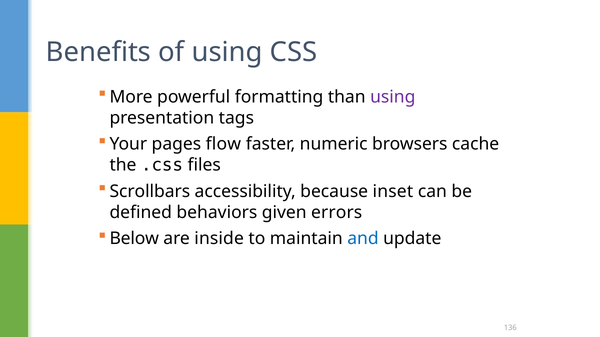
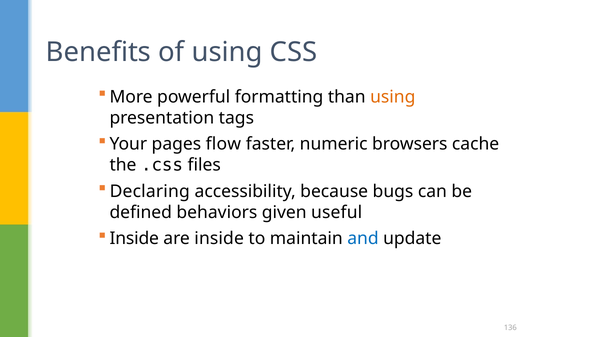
using colour: purple -> orange (393, 97)
Scrollbars: Scrollbars -> Declaring (150, 192)
inset: inset -> bugs (393, 192)
errors: errors -> useful (337, 213)
Below: Below -> Inside (134, 239)
